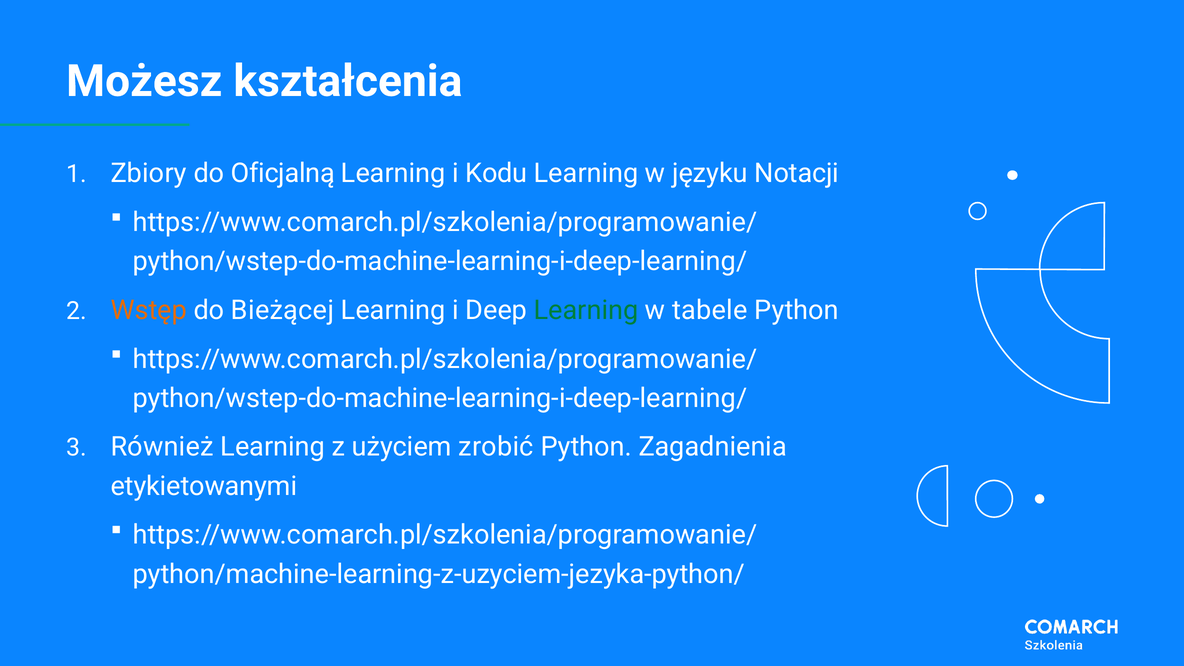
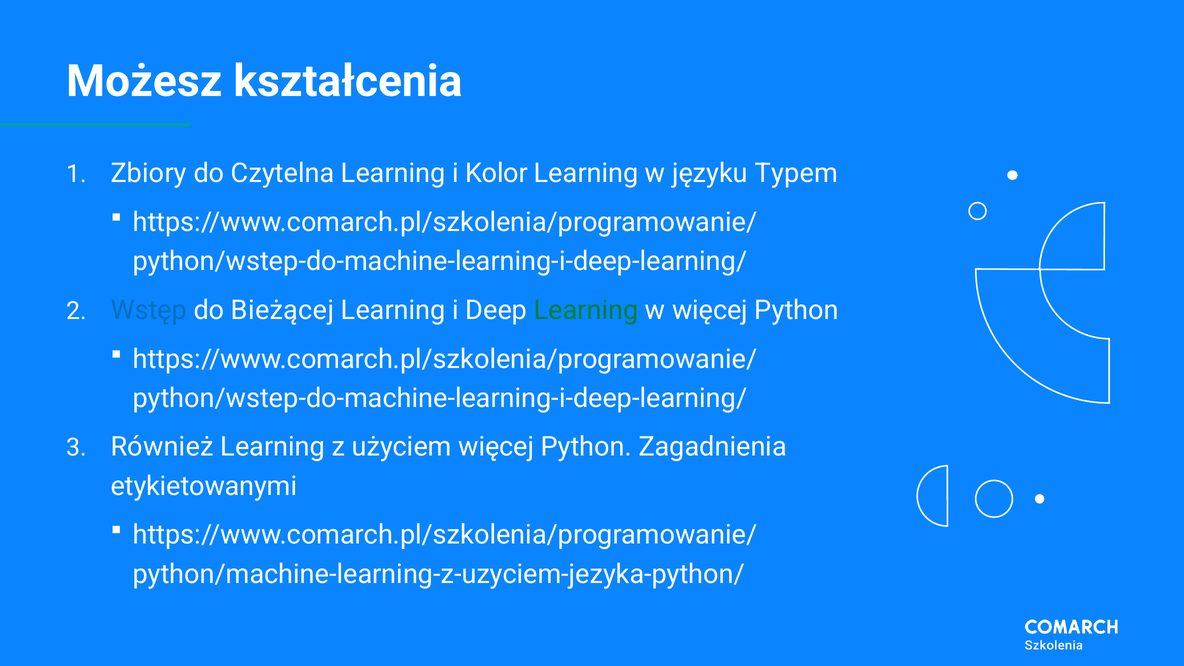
Oficjalną: Oficjalną -> Czytelna (283, 173)
Kodu: Kodu -> Kolor (496, 173)
Notacji: Notacji -> Typem (796, 173)
Wstęp colour: orange -> blue (149, 310)
w tabele: tabele -> więcej (710, 310)
użyciem zrobić: zrobić -> więcej (496, 447)
